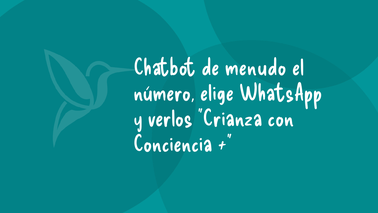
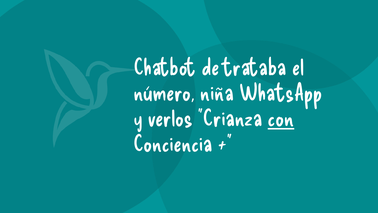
menudo: menudo -> trataba (256, 67)
elige: elige -> niña (217, 93)
con underline: none -> present (281, 118)
